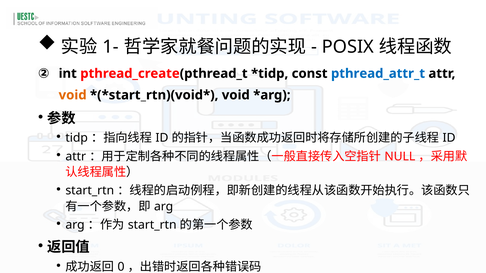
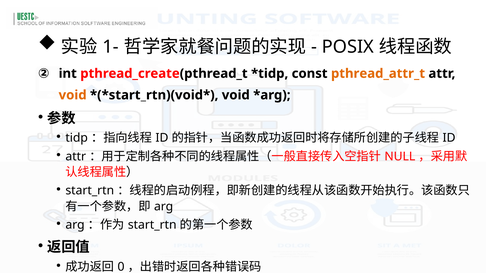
pthread_attr_t colour: blue -> orange (378, 74)
